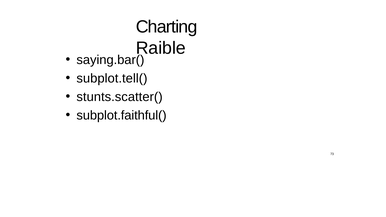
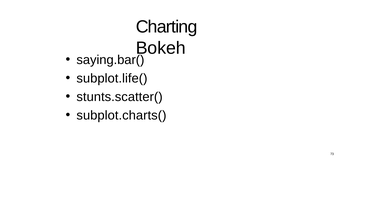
Raible: Raible -> Bokeh (161, 48)
subplot.tell(: subplot.tell( -> subplot.life( (112, 78)
subplot.faithful(: subplot.faithful( -> subplot.charts( (121, 116)
